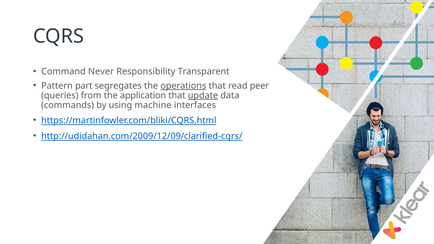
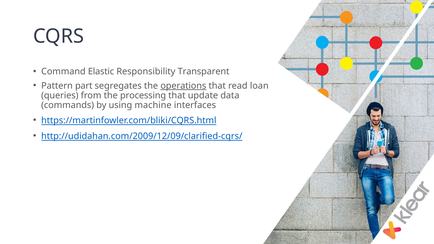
Never: Never -> Elastic (101, 71)
peer: peer -> loan (259, 86)
application: application -> processing (143, 95)
update underline: present -> none (203, 95)
